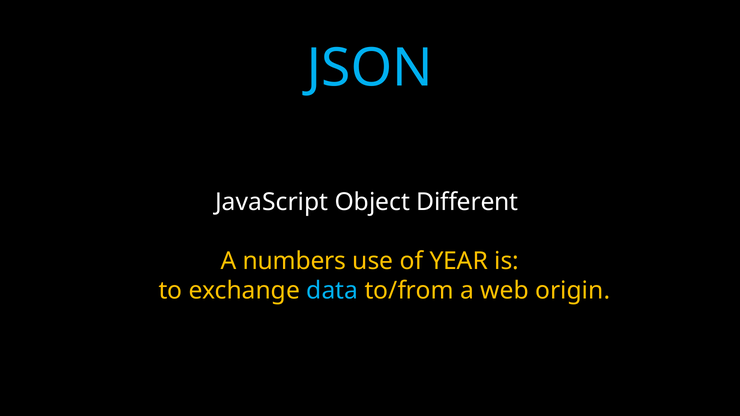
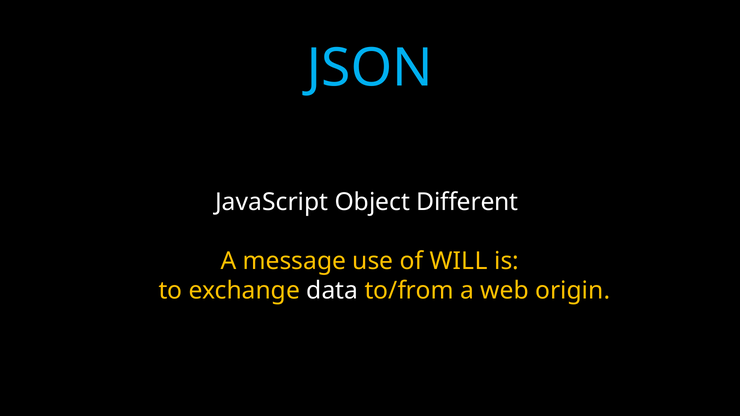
numbers: numbers -> message (294, 261)
YEAR: YEAR -> WILL (459, 261)
data colour: light blue -> white (332, 291)
